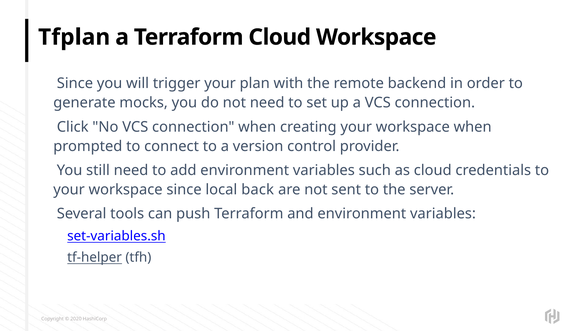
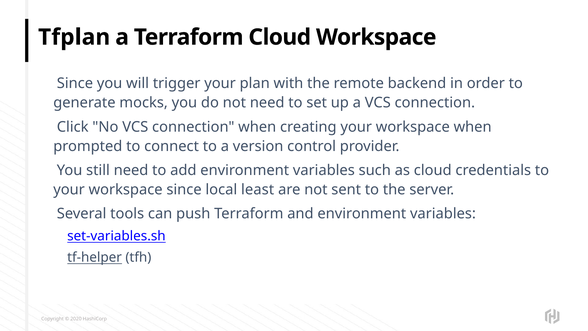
back: back -> least (258, 190)
